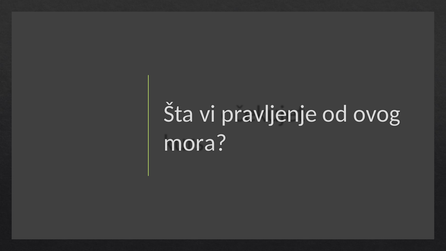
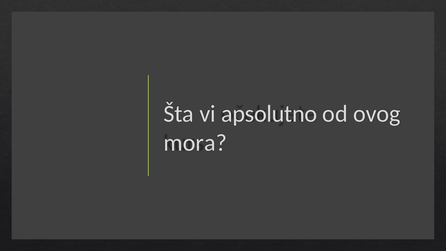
pravljenje: pravljenje -> apsolutno (269, 114)
